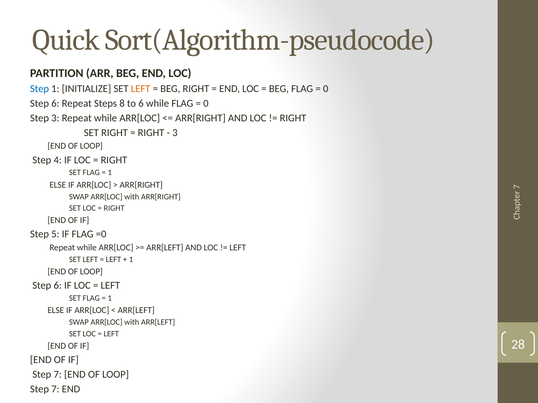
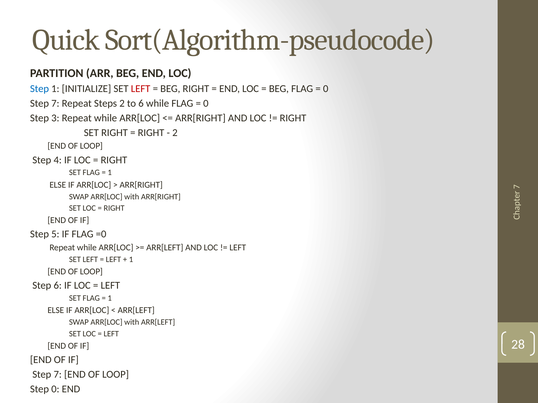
LEFT colour: orange -> red (141, 89)
6: 6 -> 7 (55, 104)
Steps 8: 8 -> 2 (122, 104)
3: 3 -> 2 (175, 133)
7: 7 -> 0 (55, 389)
